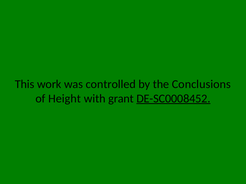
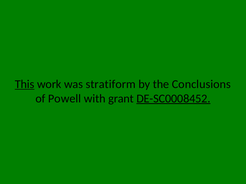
This underline: none -> present (25, 84)
controlled: controlled -> stratiform (111, 84)
Height: Height -> Powell (65, 99)
